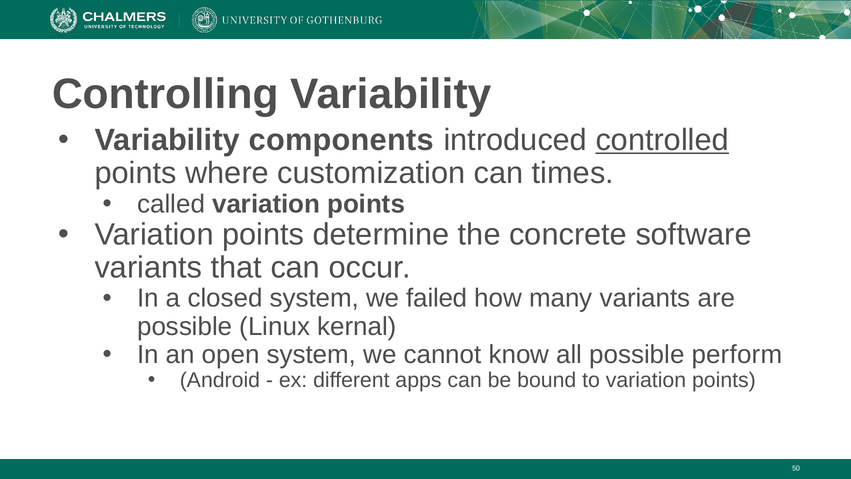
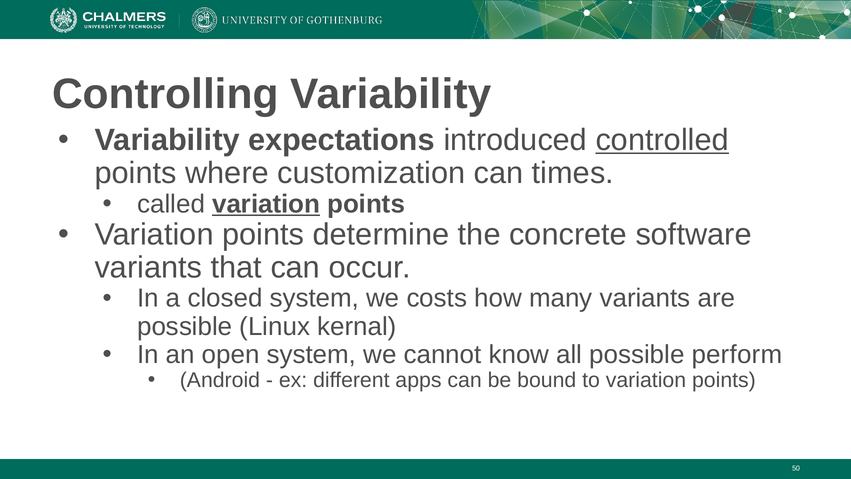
components: components -> expectations (342, 140)
variation underline: none -> present (266, 204)
failed: failed -> costs (437, 298)
